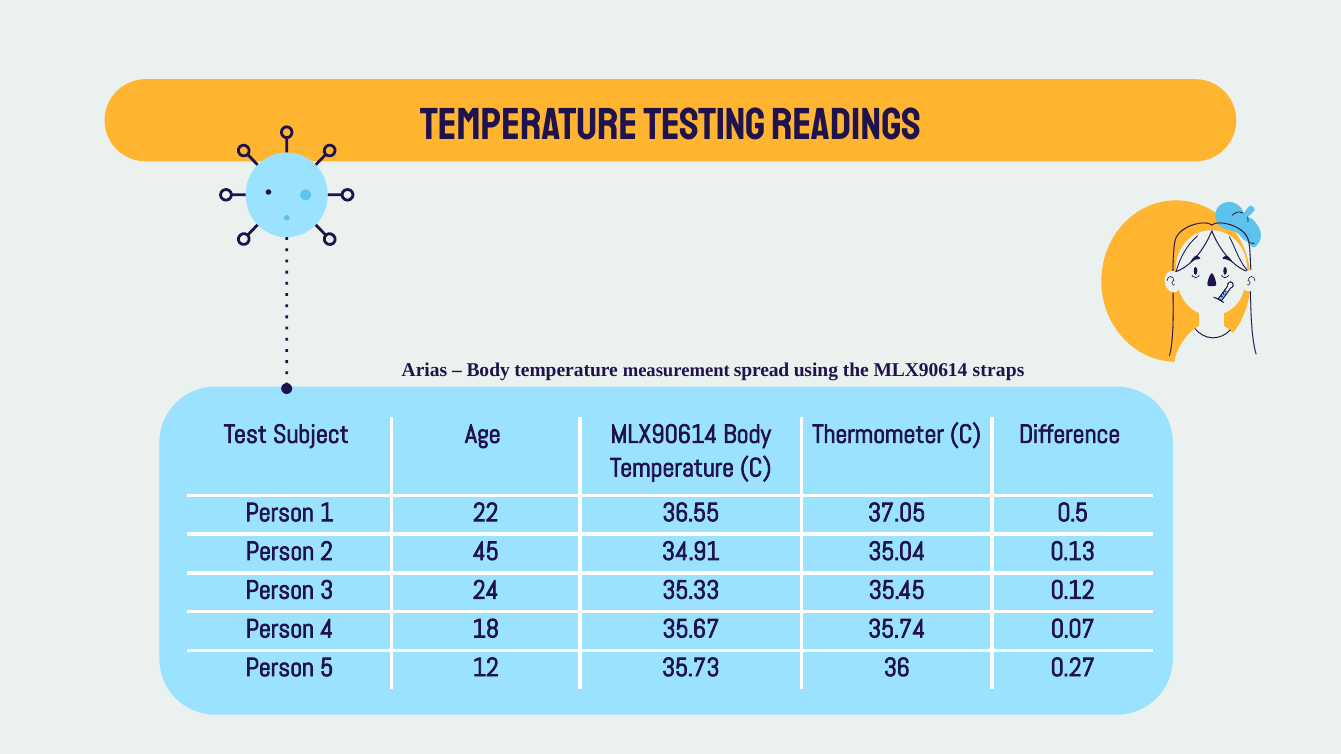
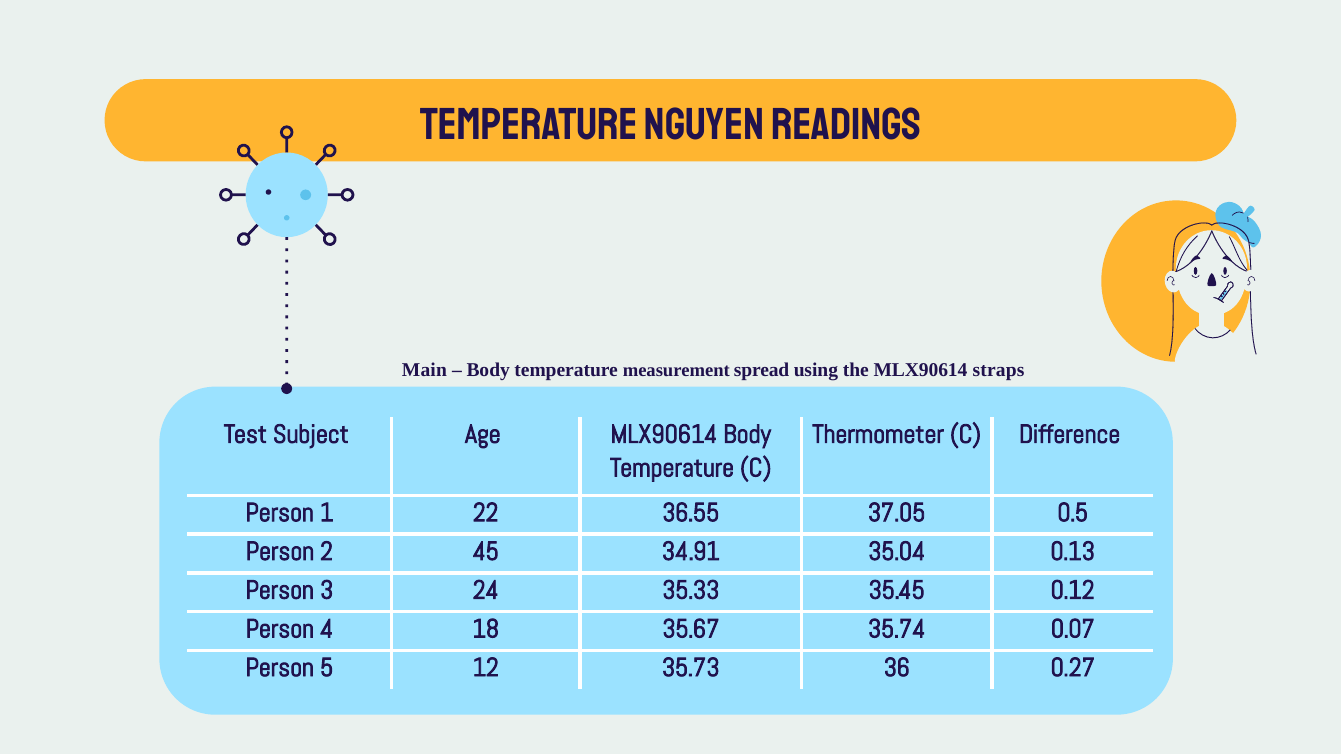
Testing: Testing -> Nguyen (704, 124)
Arias: Arias -> Main (424, 370)
